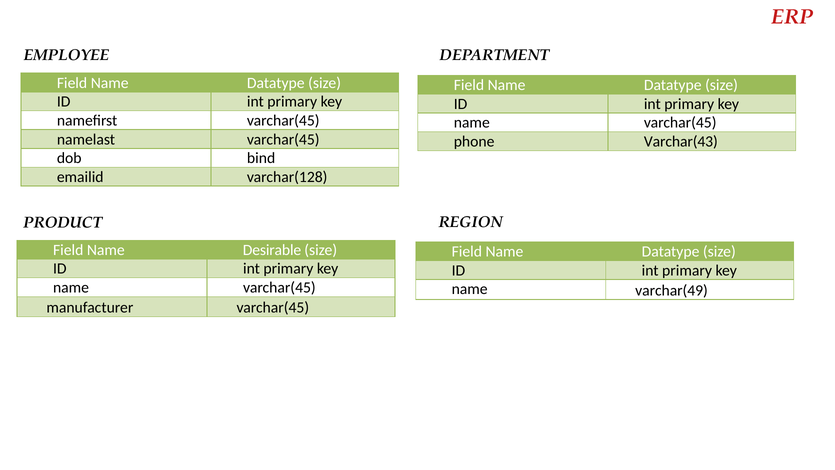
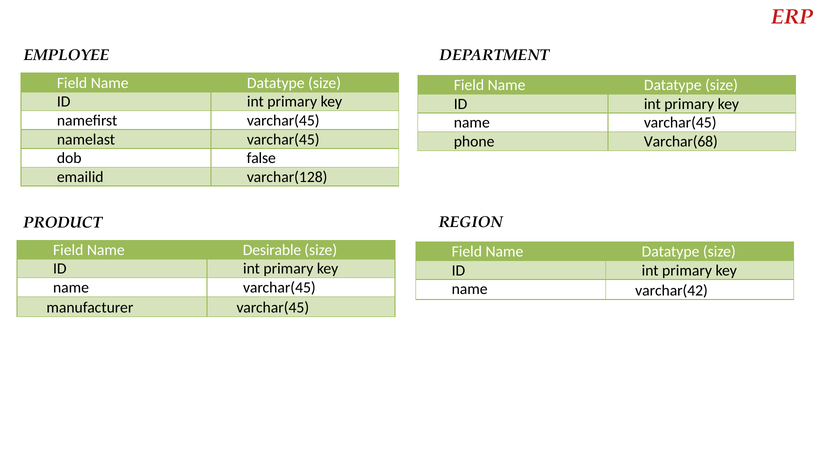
Varchar(43: Varchar(43 -> Varchar(68 (681, 141)
bind: bind -> false (261, 158)
varchar(49: varchar(49 -> varchar(42 (671, 290)
